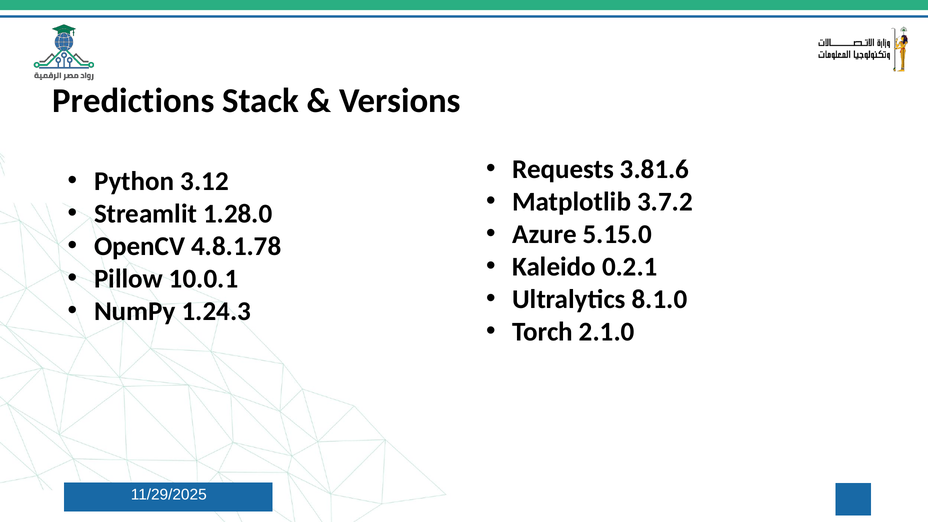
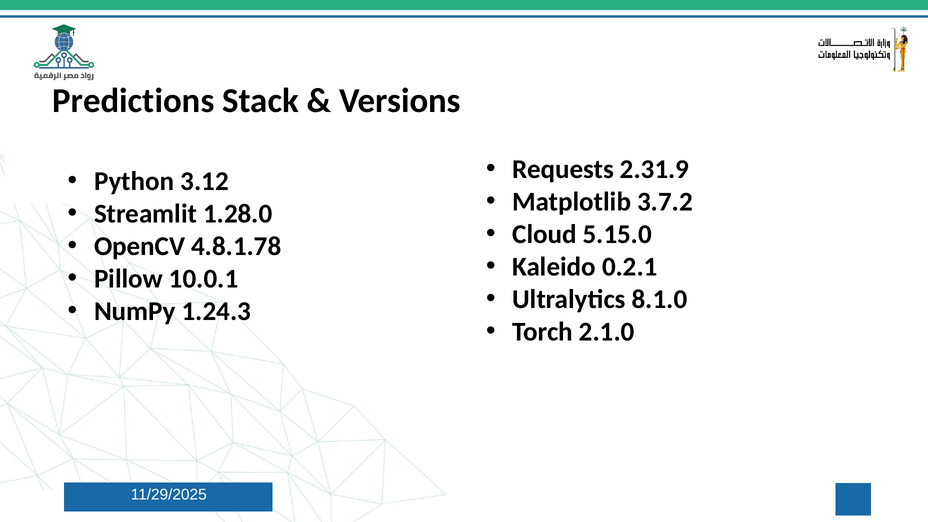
3.81.6: 3.81.6 -> 2.31.9 (655, 169)
Azure: Azure -> Cloud (544, 234)
